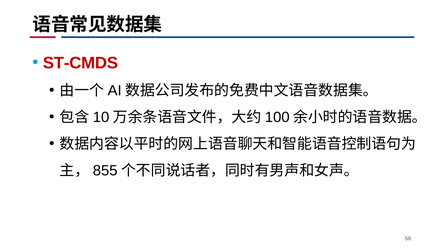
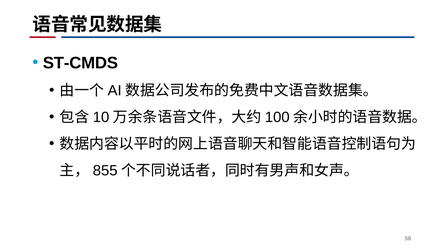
ST-CMDS colour: red -> black (80, 63)
